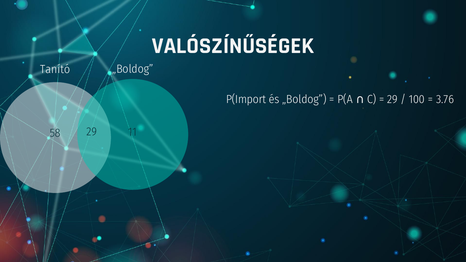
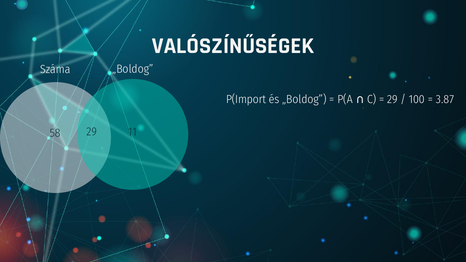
Tanító: Tanító -> Száma (55, 69)
3.76: 3.76 -> 3.87 (445, 100)
